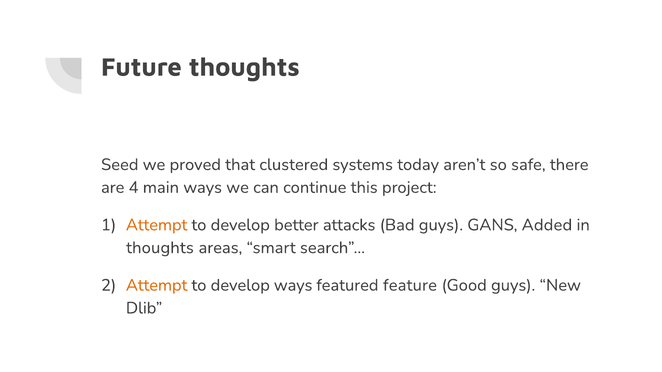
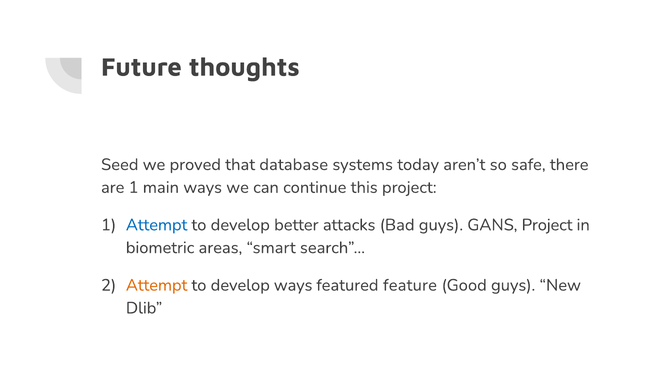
clustered: clustered -> database (294, 165)
are 4: 4 -> 1 (134, 188)
Attempt colour: orange -> blue (157, 225)
GANS Added: Added -> Project (547, 225)
thoughts: thoughts -> biometric (160, 248)
